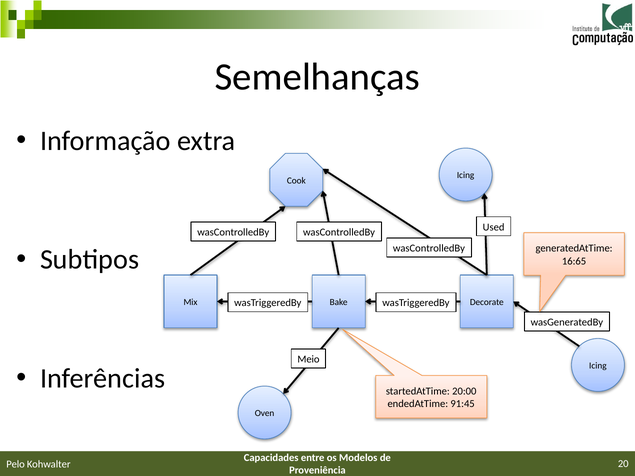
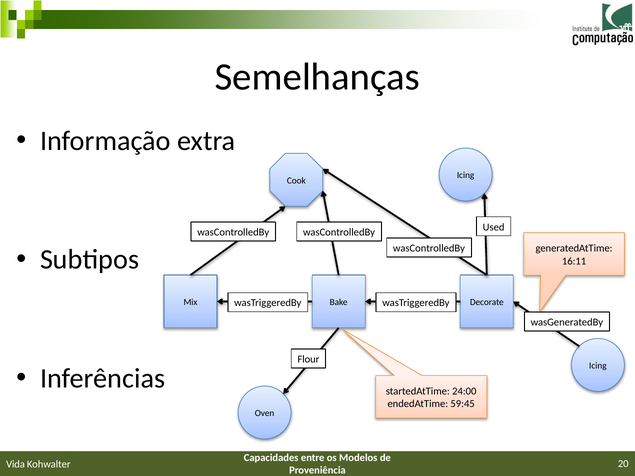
16:65: 16:65 -> 16:11 (574, 261)
Meio: Meio -> Flour (308, 359)
20:00: 20:00 -> 24:00 (464, 391)
91:45: 91:45 -> 59:45 (463, 404)
Pelo: Pelo -> Vida (16, 464)
